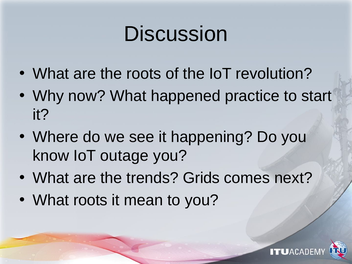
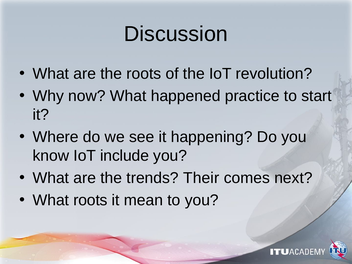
outage: outage -> include (125, 156)
Grids: Grids -> Their (201, 178)
